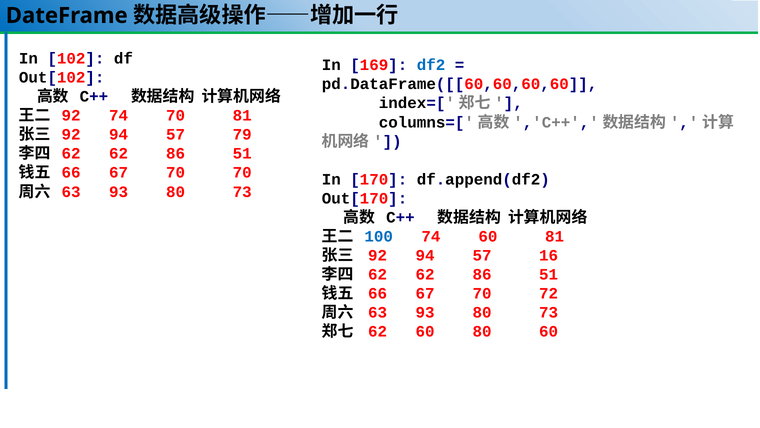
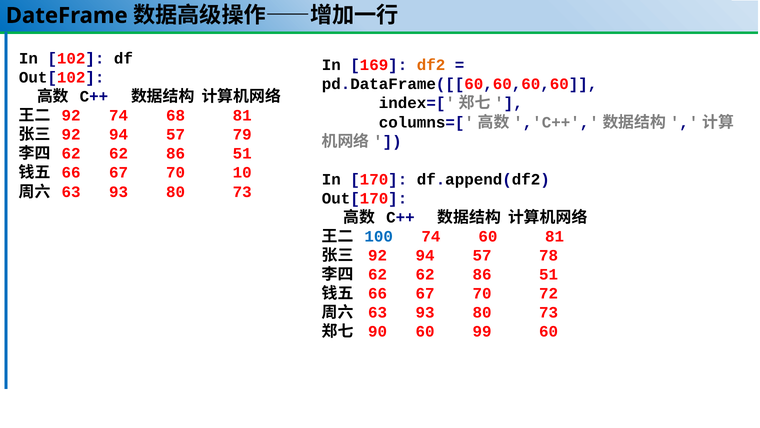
df2 colour: blue -> orange (431, 65)
74 70: 70 -> 68 (176, 116)
70 70: 70 -> 10 (242, 173)
16: 16 -> 78 (549, 255)
62: 62 -> 90 (378, 331)
60 80: 80 -> 99 (482, 331)
